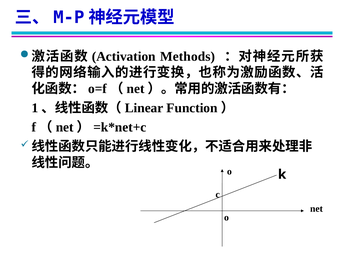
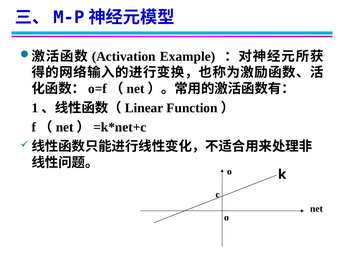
Methods: Methods -> Example (188, 57)
